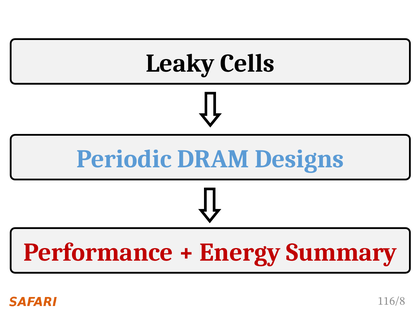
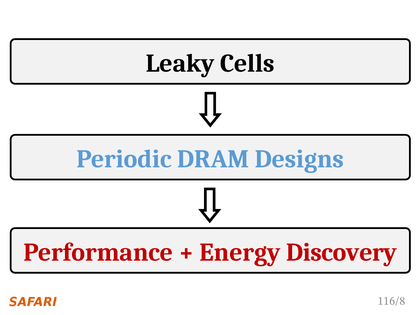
Summary: Summary -> Discovery (342, 252)
